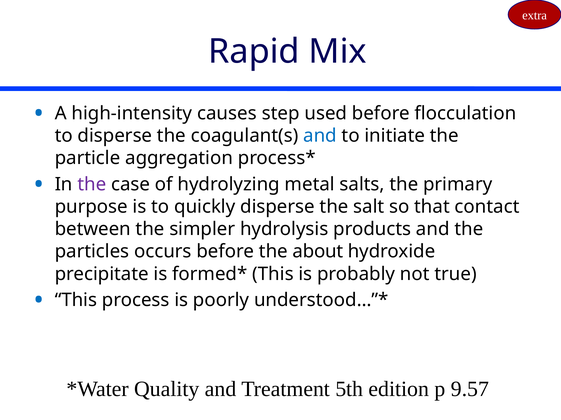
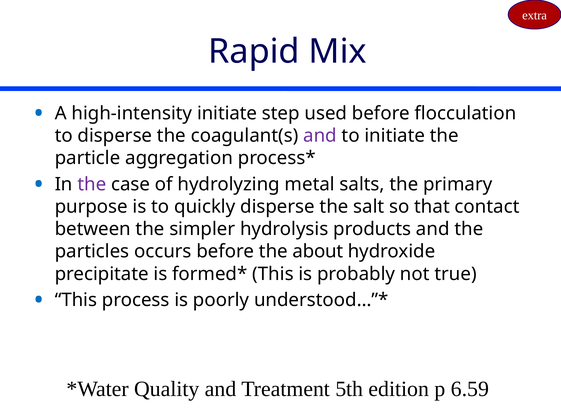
high-intensity causes: causes -> initiate (227, 114)
and colour: blue -> purple (320, 136)
9.57: 9.57 -> 6.59 (470, 390)
